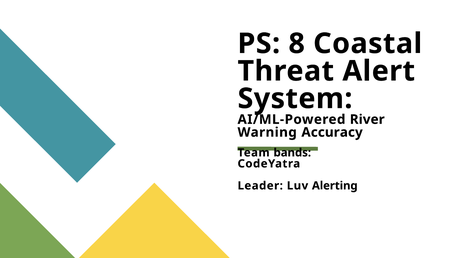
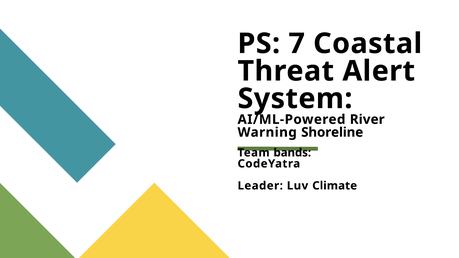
8: 8 -> 7 (297, 44)
Accuracy: Accuracy -> Shoreline (332, 132)
Alerting: Alerting -> Climate (335, 186)
